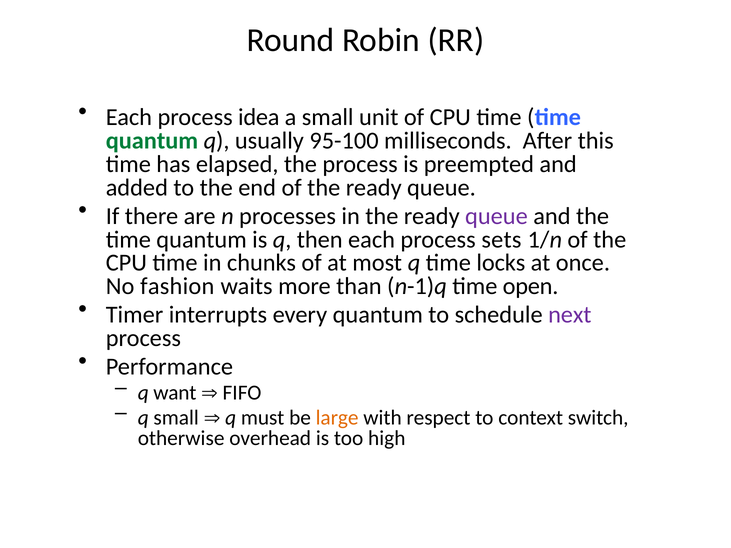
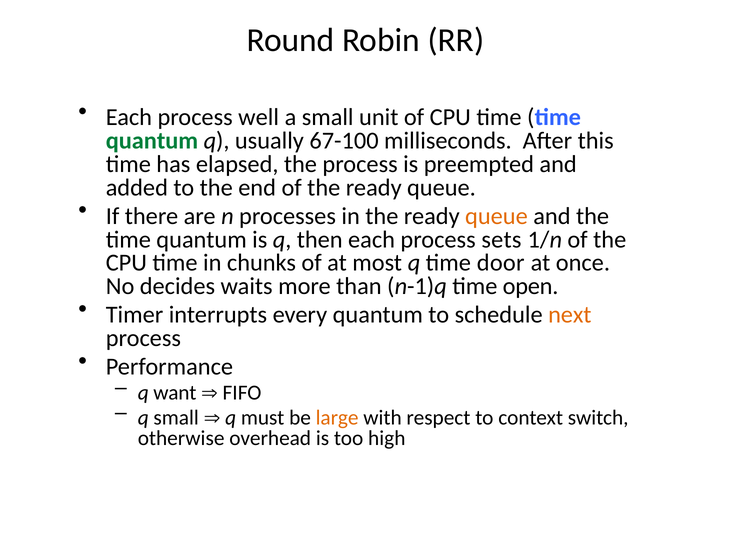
idea: idea -> well (259, 117)
95-100: 95-100 -> 67-100 (344, 141)
queue colour: purple -> orange (496, 216)
locks: locks -> door (501, 263)
fashion: fashion -> decides (177, 286)
next colour: purple -> orange (570, 315)
